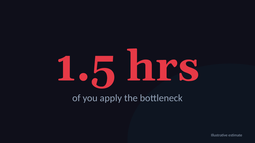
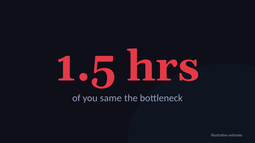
apply: apply -> same (111, 98)
